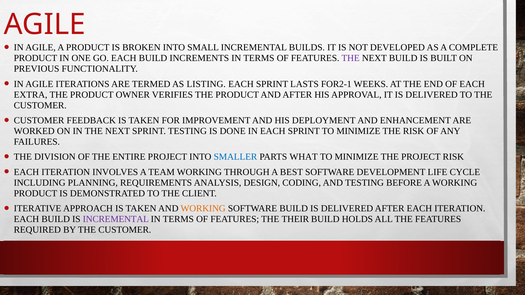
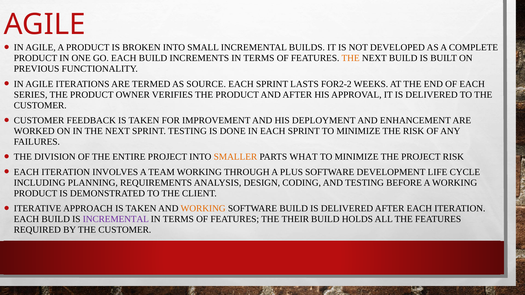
THE colour: purple -> orange (351, 58)
LISTING: LISTING -> SOURCE (206, 84)
FOR2-1: FOR2-1 -> FOR2-2 (336, 84)
EXTRA: EXTRA -> SERIES (31, 95)
SMALLER colour: blue -> orange (235, 157)
BEST: BEST -> PLUS (291, 172)
